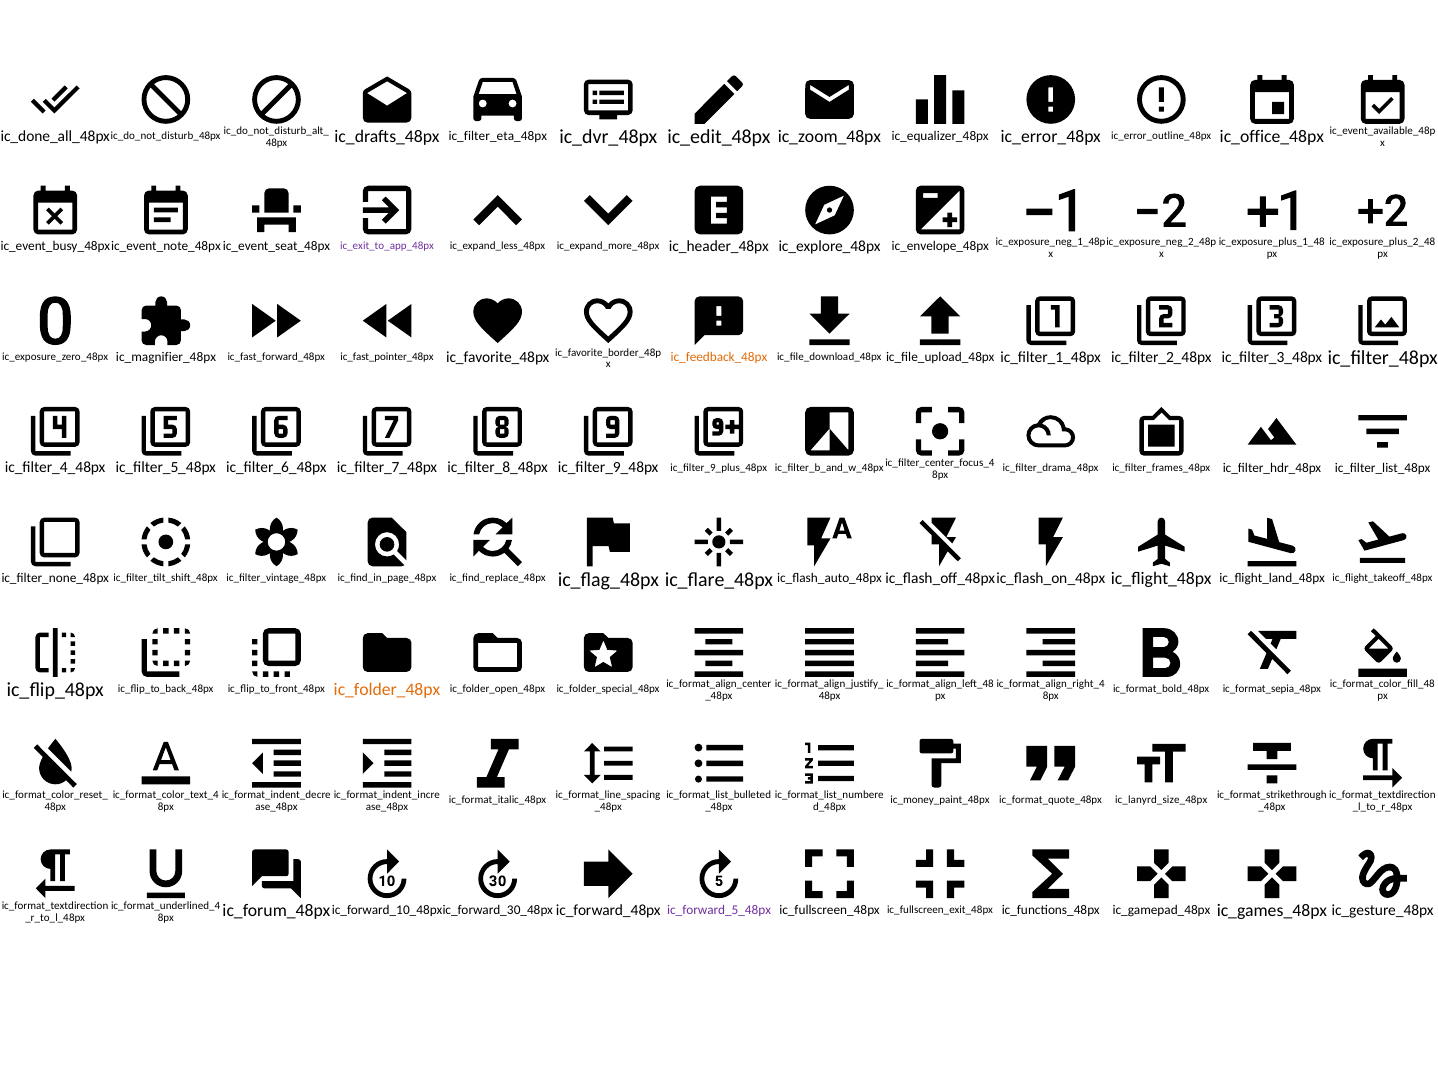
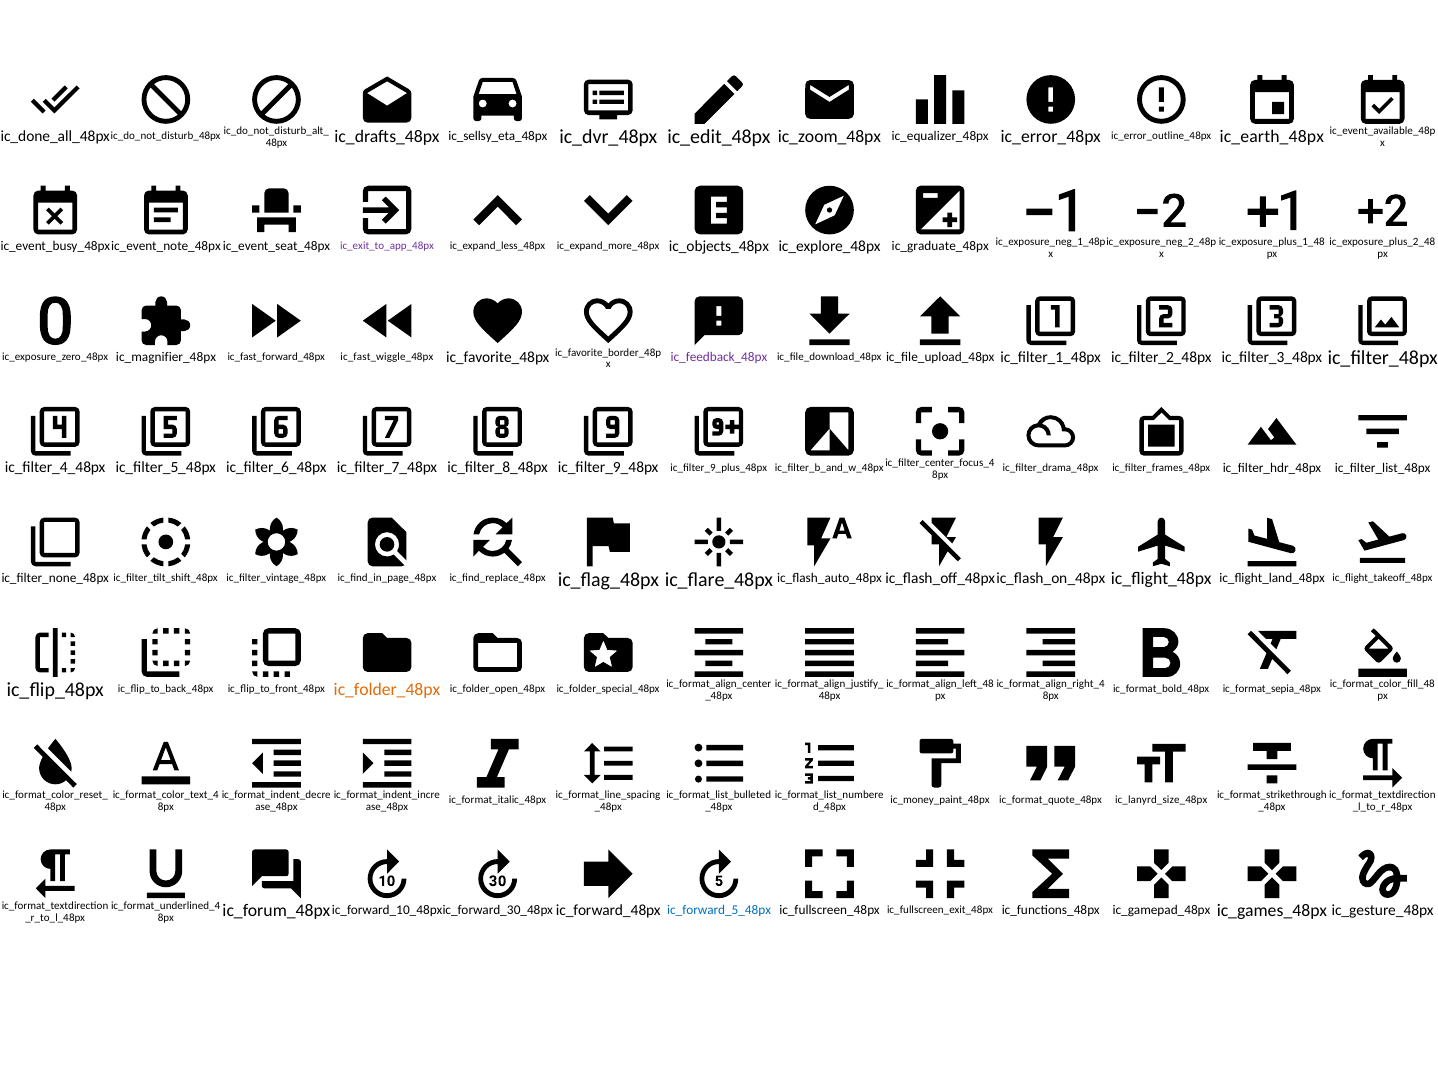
ic_filter_eta_48px: ic_filter_eta_48px -> ic_sellsy_eta_48px (498, 136)
ic_office_48px: ic_office_48px -> ic_earth_48px (1272, 136)
ic_header_48px: ic_header_48px -> ic_objects_48px (719, 247)
ic_envelope_48px: ic_envelope_48px -> ic_graduate_48px (940, 246)
ic_feedback_48px colour: orange -> purple (719, 357)
ic_fast_pointer_48px: ic_fast_pointer_48px -> ic_fast_wiggle_48px (387, 357)
ic_forward_5_48px colour: purple -> blue (719, 910)
